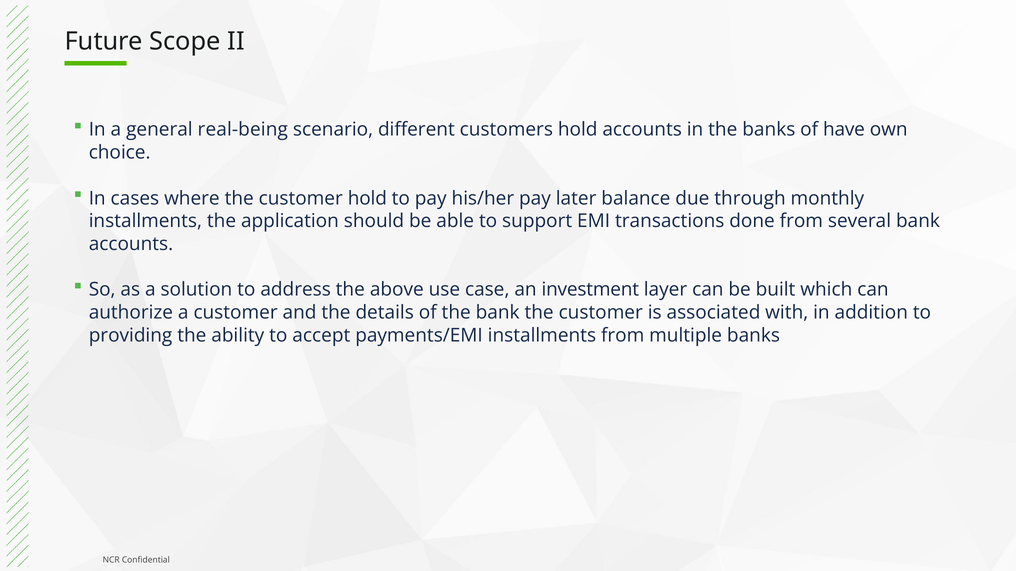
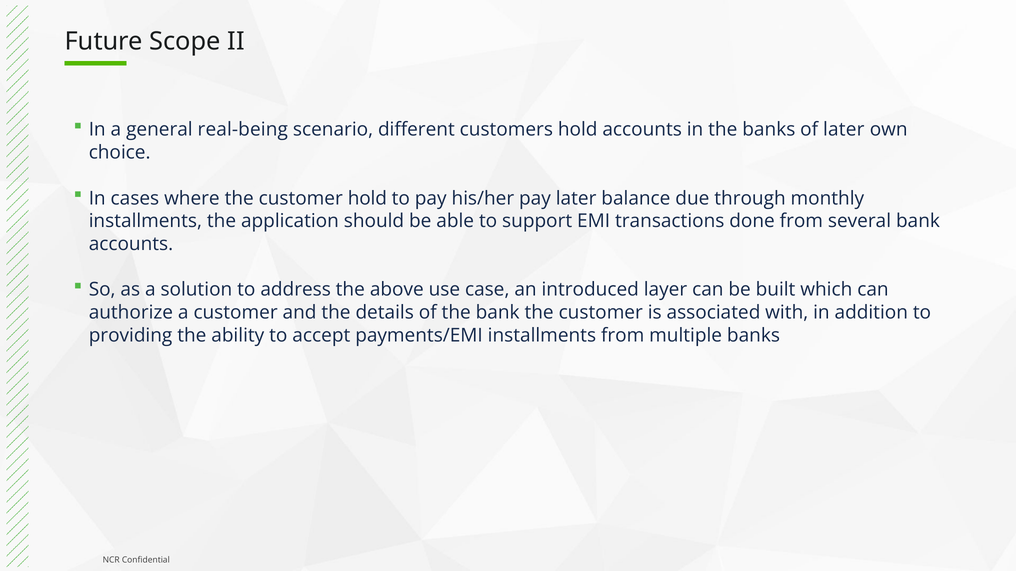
of have: have -> later (844, 130)
investment: investment -> introduced (590, 290)
